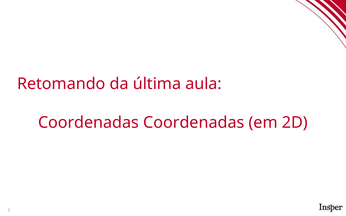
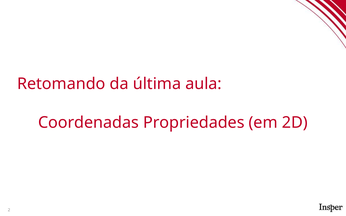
Coordenadas Coordenadas: Coordenadas -> Propriedades (194, 123)
